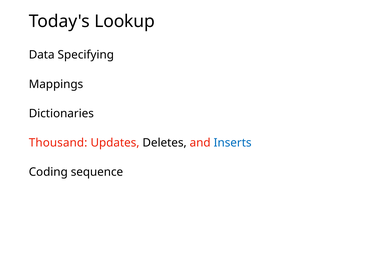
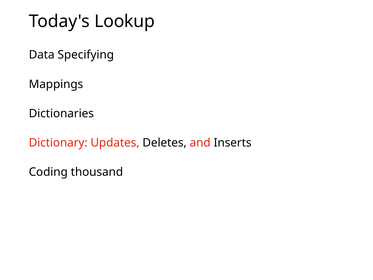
Thousand: Thousand -> Dictionary (58, 143)
Inserts colour: blue -> black (233, 143)
sequence: sequence -> thousand (97, 172)
